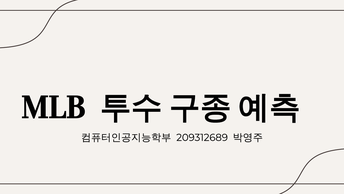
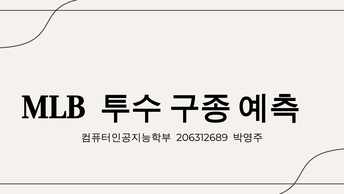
209312689: 209312689 -> 206312689 (202, 137)
